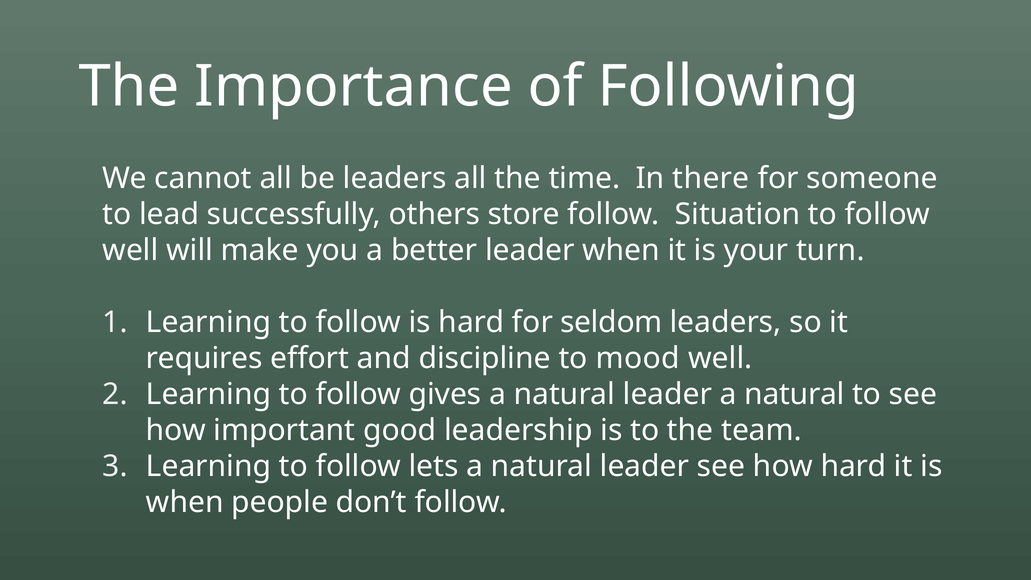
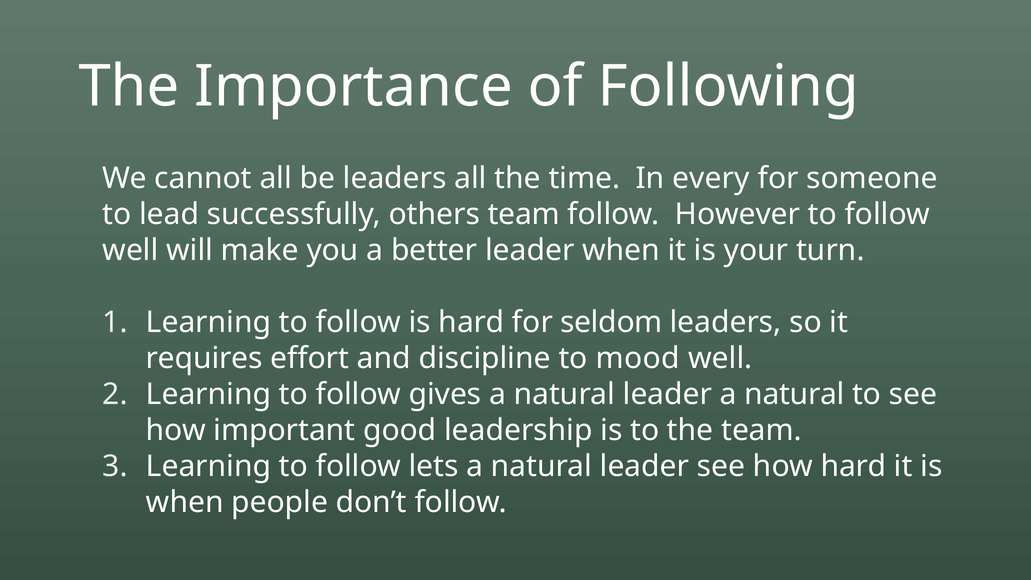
there: there -> every (711, 178)
others store: store -> team (524, 214)
Situation: Situation -> However (738, 214)
